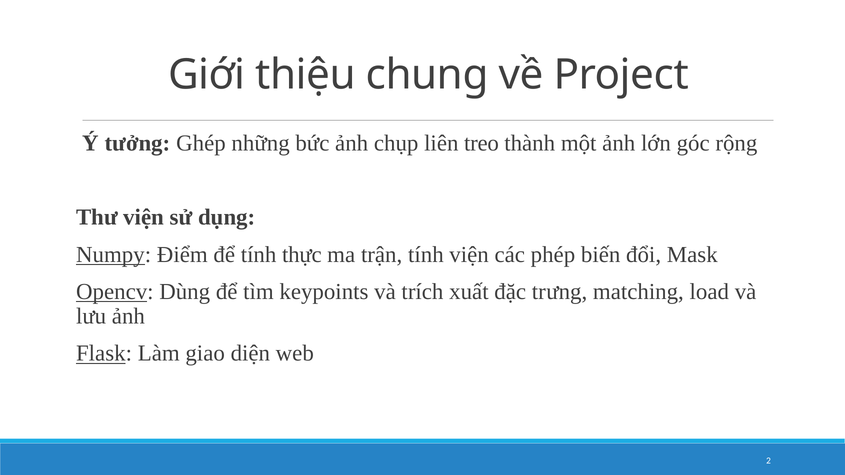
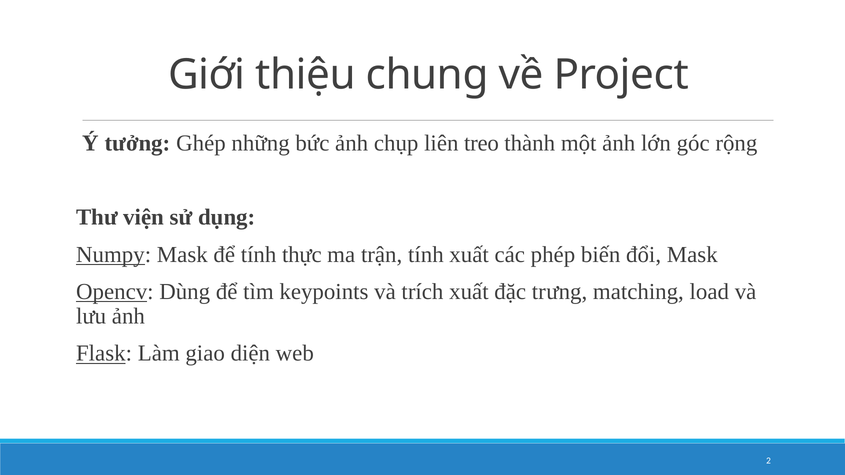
Numpy Điểm: Điểm -> Mask (182, 255)
tính viện: viện -> xuất (469, 255)
